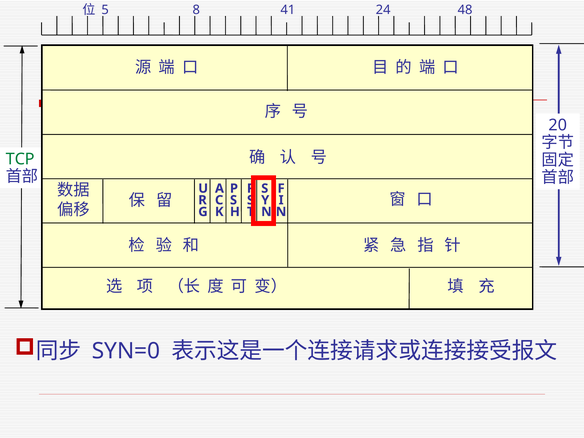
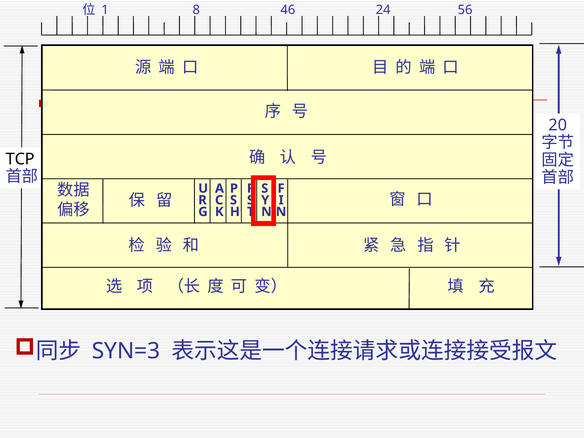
5: 5 -> 1 (105, 10)
41: 41 -> 46 (288, 10)
48: 48 -> 56 (465, 10)
TCP colour: green -> black (20, 159)
SYN=0: SYN=0 -> SYN=3 (126, 351)
